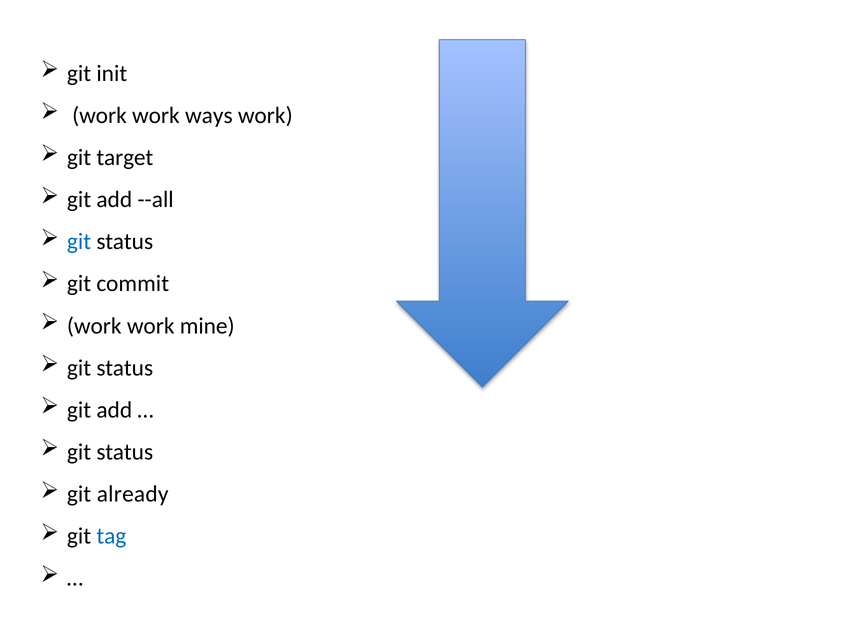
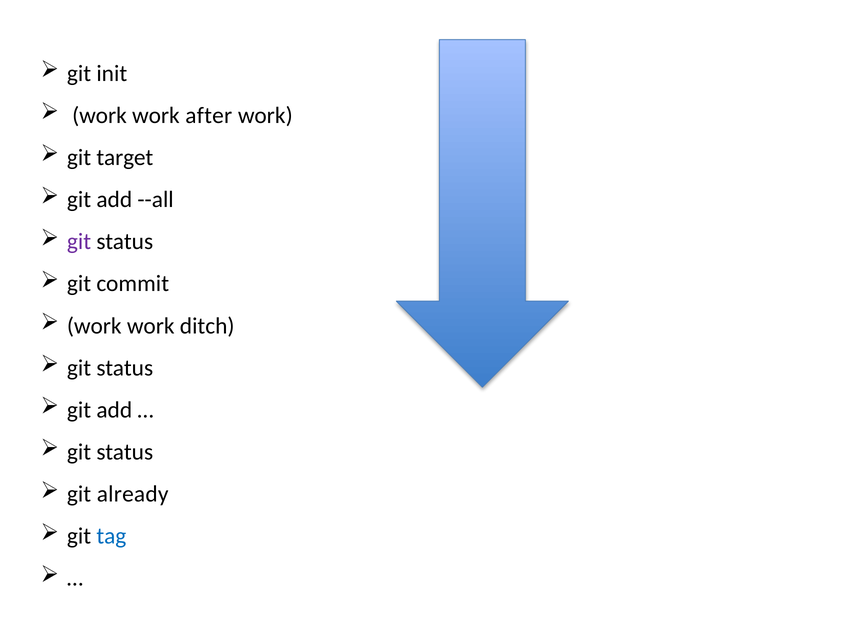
ways: ways -> after (209, 115)
git colour: blue -> purple (79, 242)
mine: mine -> ditch (207, 326)
